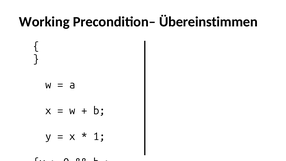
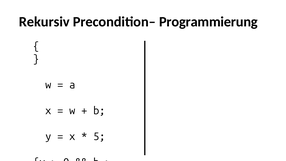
Working: Working -> Rekursiv (44, 22)
Übereinstimmen: Übereinstimmen -> Programmierung (208, 22)
1: 1 -> 5 (99, 136)
